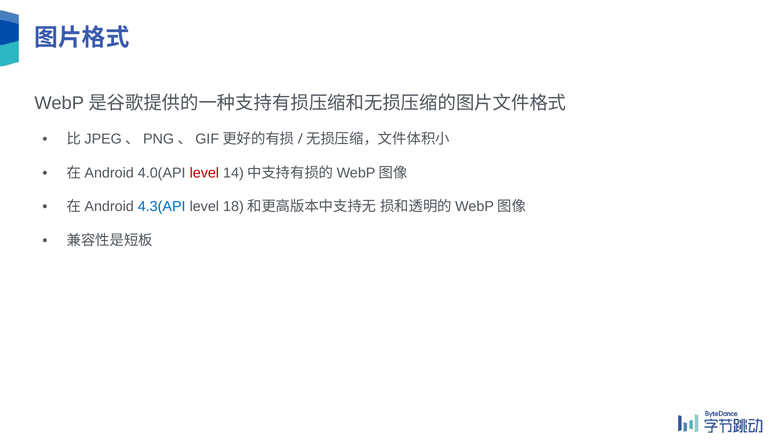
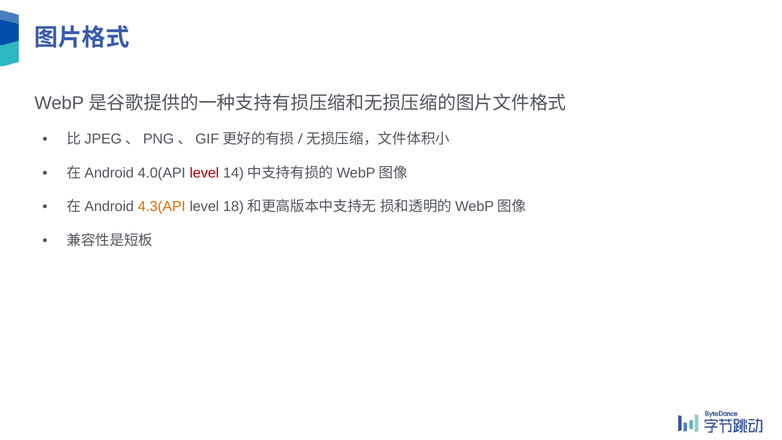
4.3(API colour: blue -> orange (162, 207)
